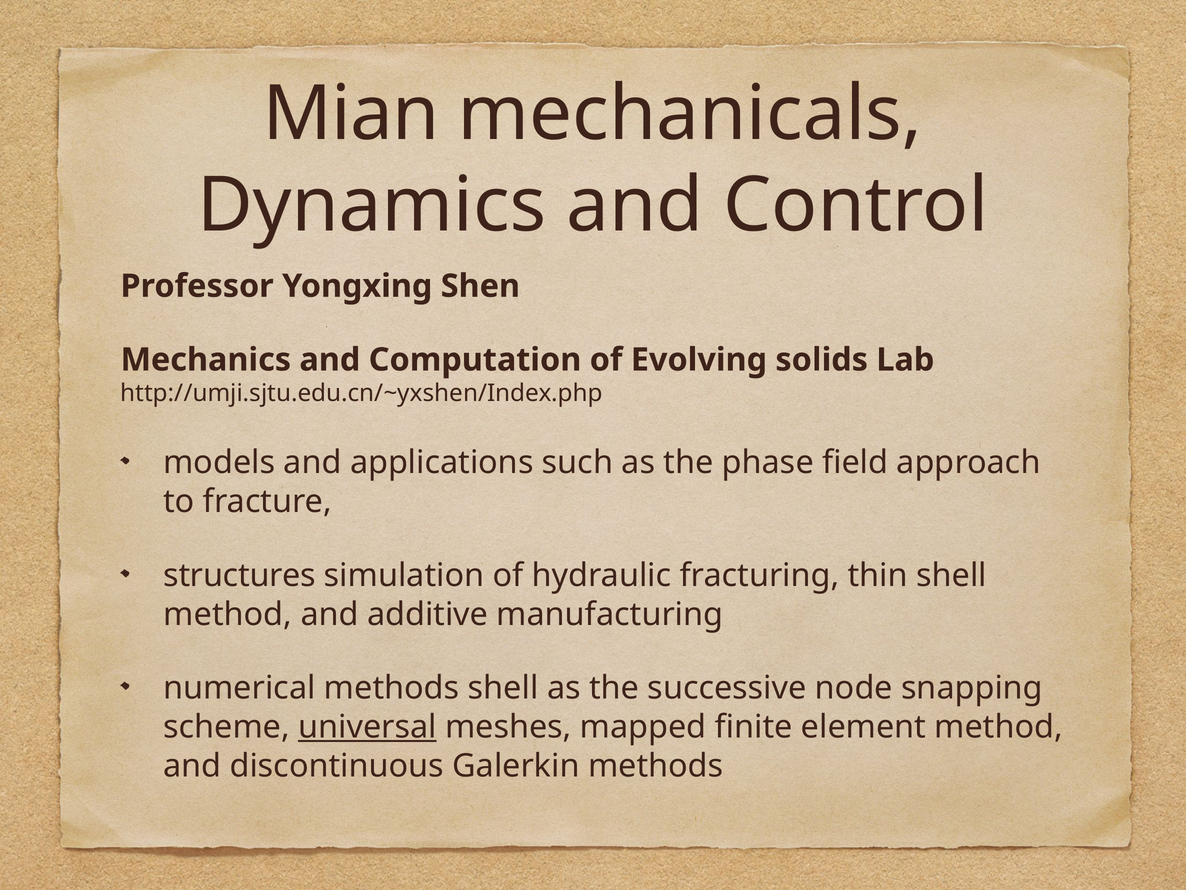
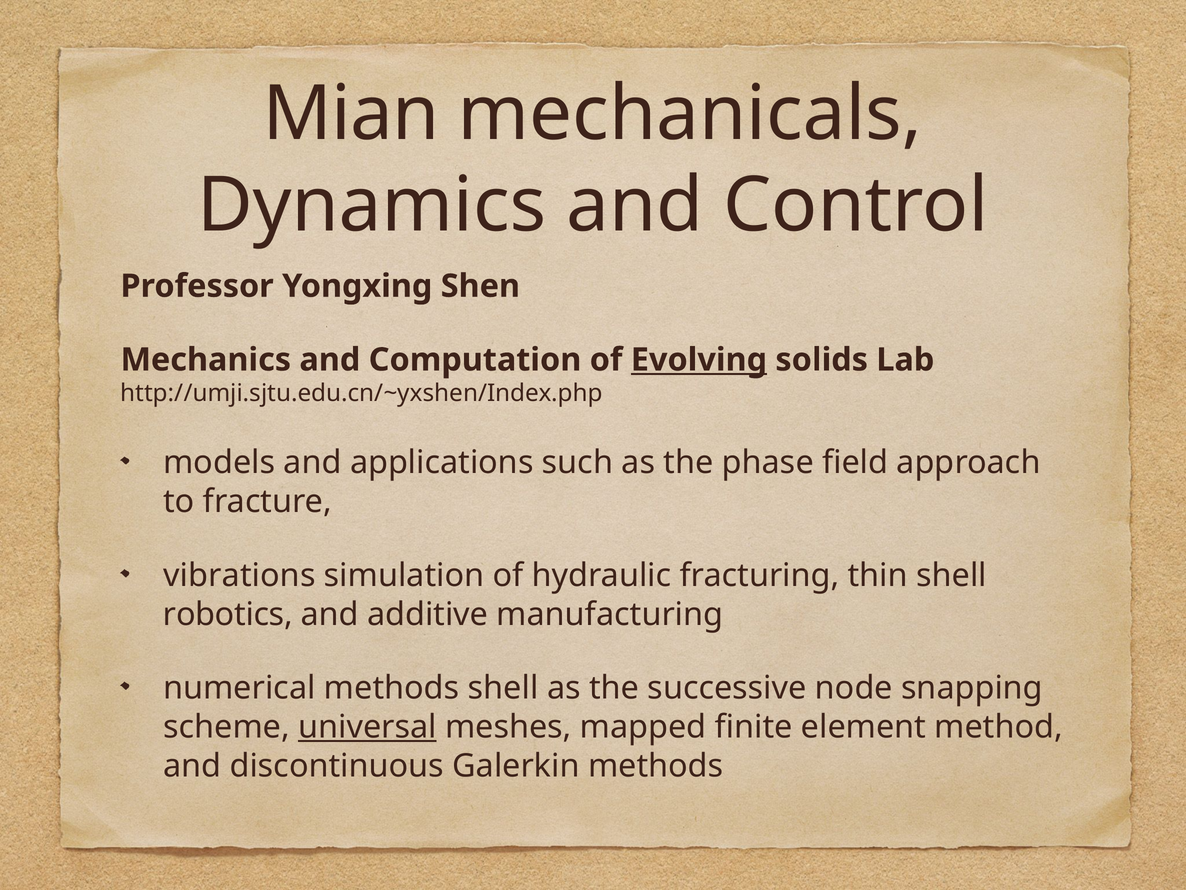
Evolving underline: none -> present (699, 360)
structures: structures -> vibrations (239, 575)
method: method -> robotics (228, 614)
